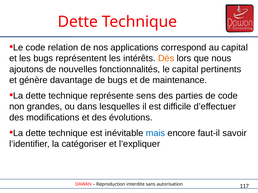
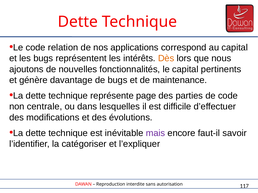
sens: sens -> page (146, 96)
grandes: grandes -> centrale (45, 107)
mais colour: blue -> purple (155, 133)
